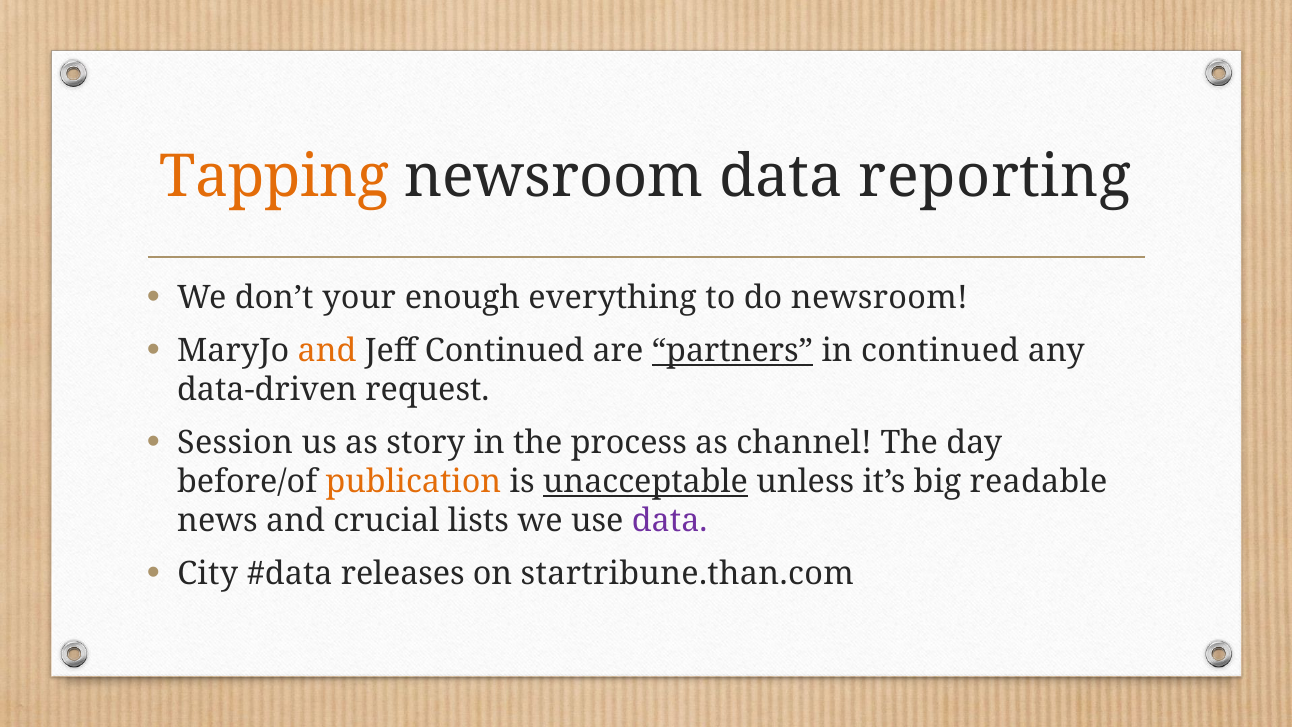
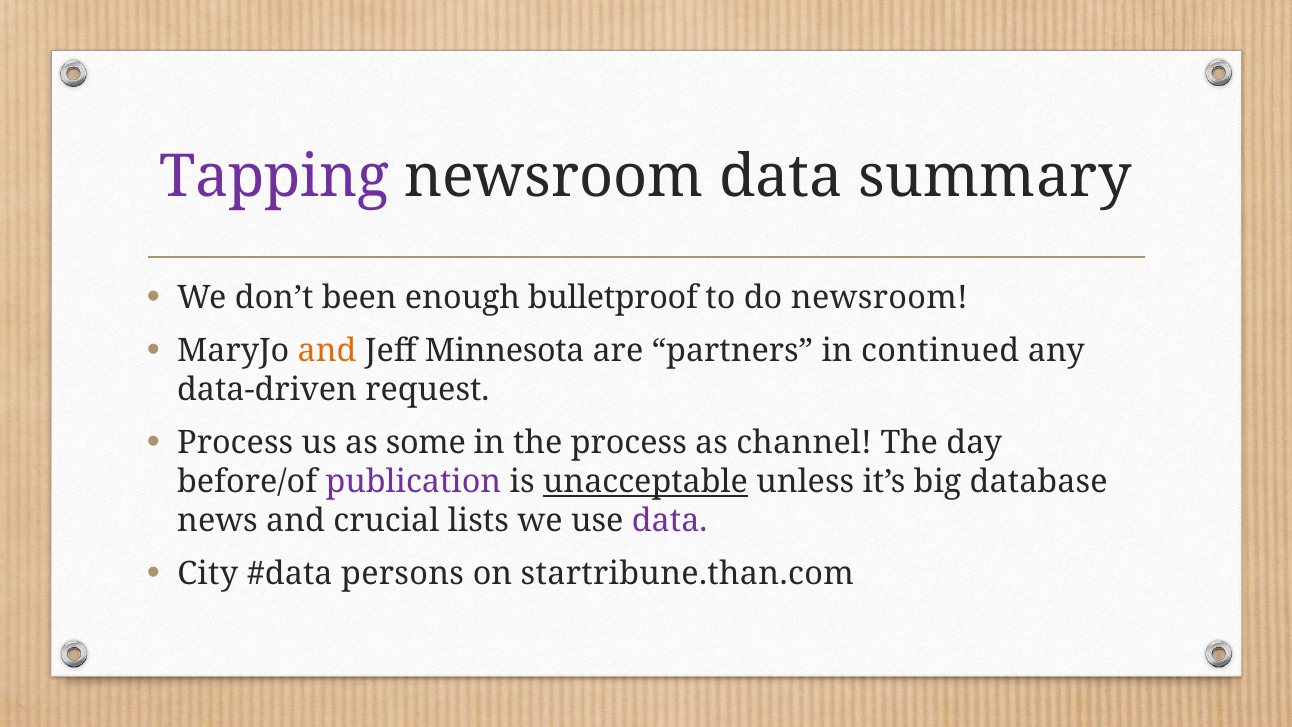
Tapping colour: orange -> purple (274, 177)
reporting: reporting -> summary (995, 177)
your: your -> been (359, 297)
everything: everything -> bulletproof (613, 297)
Jeff Continued: Continued -> Minnesota (505, 351)
partners underline: present -> none (732, 351)
Session: Session -> Process (235, 443)
story: story -> some (426, 443)
publication colour: orange -> purple (413, 482)
readable: readable -> database (1039, 482)
releases: releases -> persons (403, 574)
